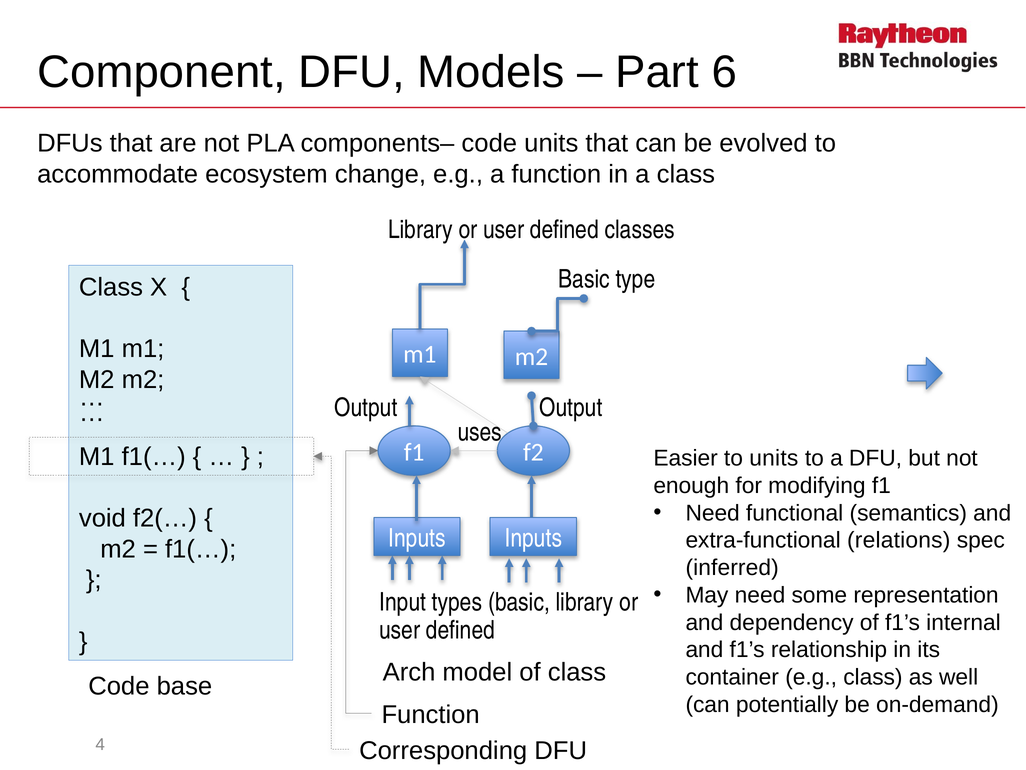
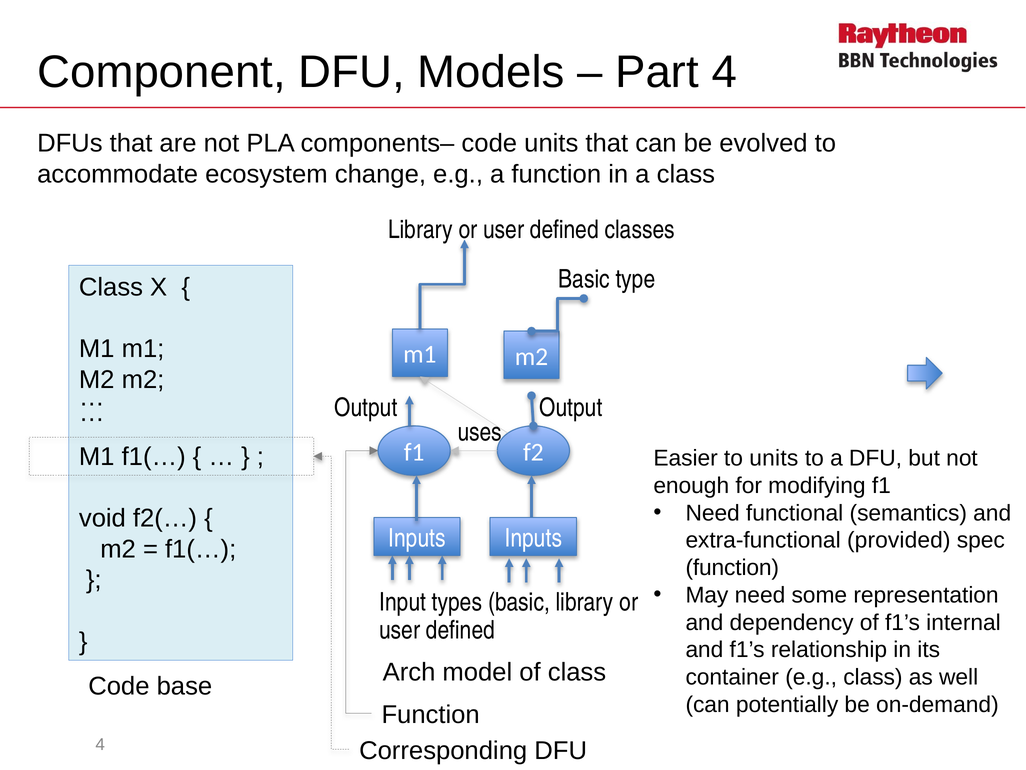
Part 6: 6 -> 4 (724, 72)
relations: relations -> provided (899, 540)
inferred: inferred -> function (732, 567)
